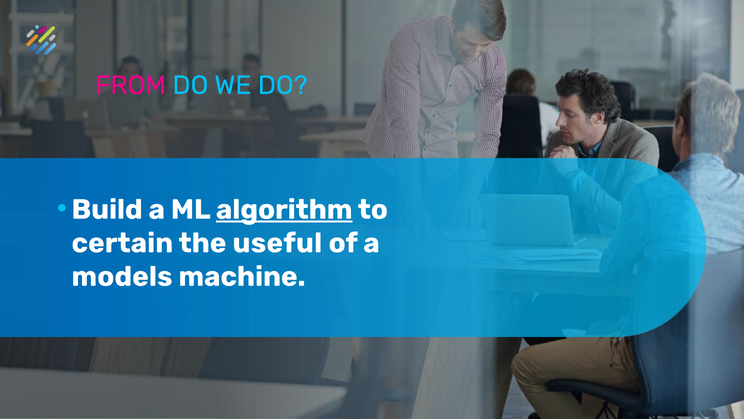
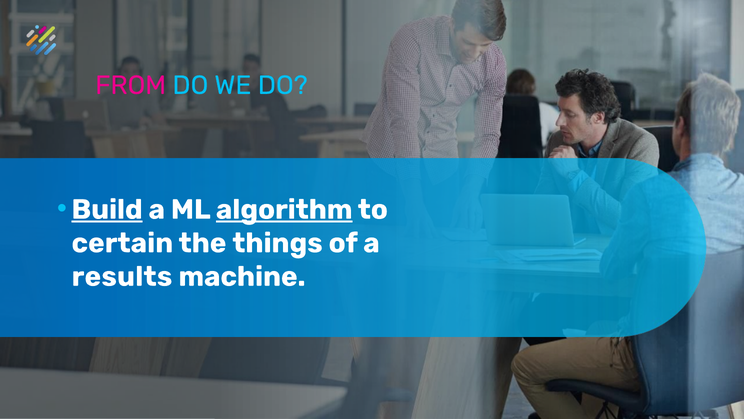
Build underline: none -> present (107, 209)
useful: useful -> things (278, 243)
models: models -> results (122, 276)
